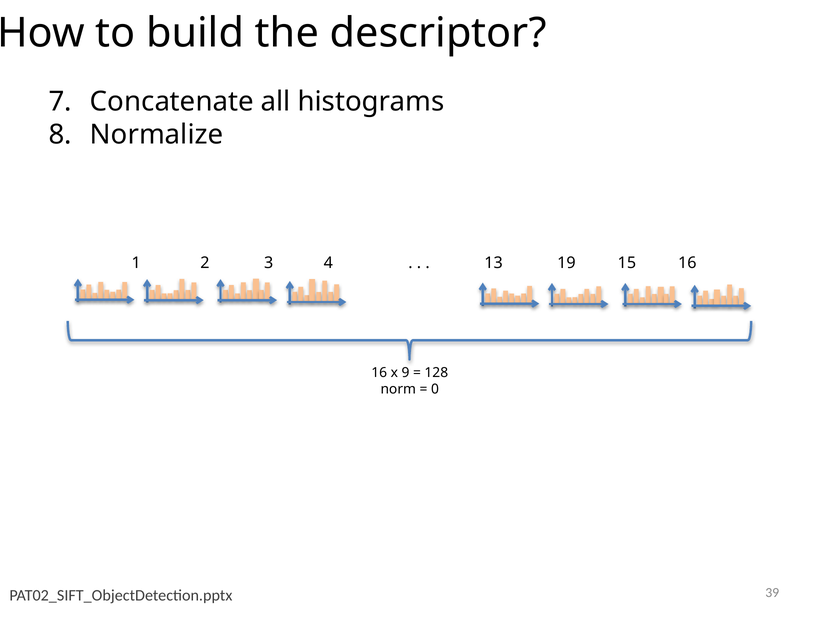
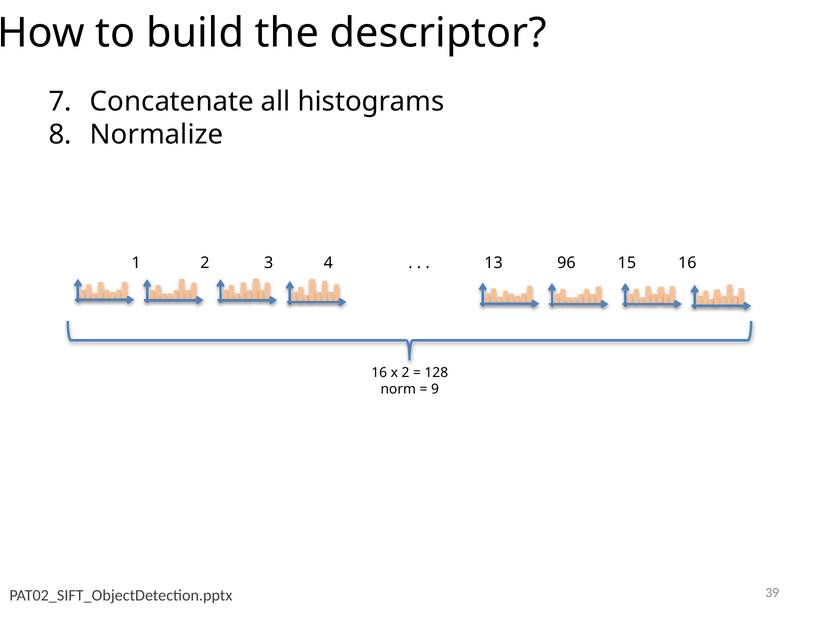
19: 19 -> 96 (566, 263)
x 9: 9 -> 2 (406, 373)
0: 0 -> 9 (435, 390)
